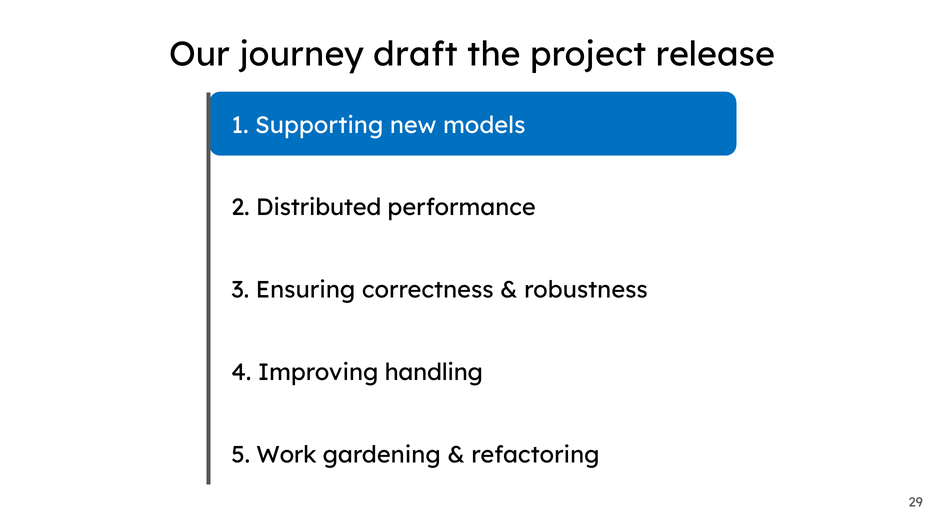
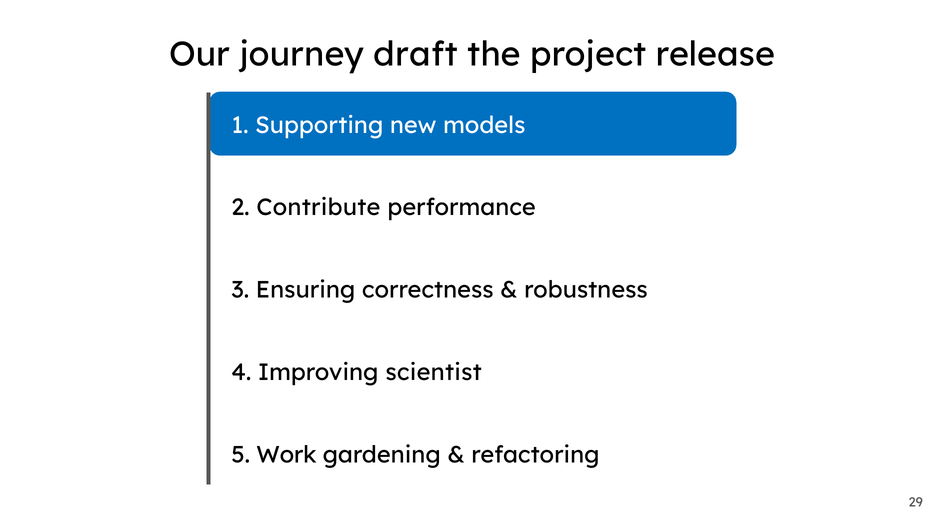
Distributed: Distributed -> Contribute (318, 208)
handling: handling -> scientist (434, 373)
